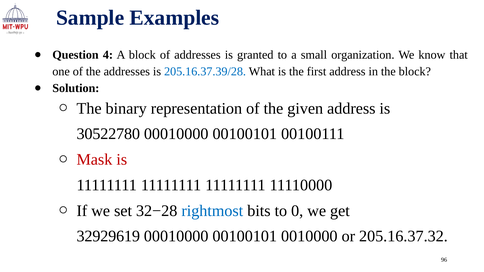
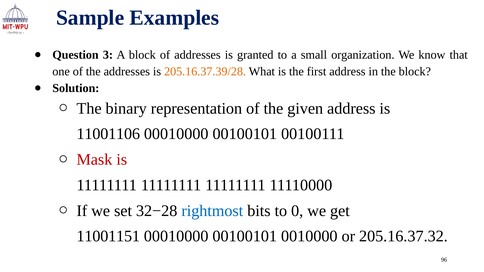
4: 4 -> 3 (108, 55)
205.16.37.39/28 colour: blue -> orange (205, 72)
30522780: 30522780 -> 11001106 (108, 134)
32929619: 32929619 -> 11001151 (108, 237)
